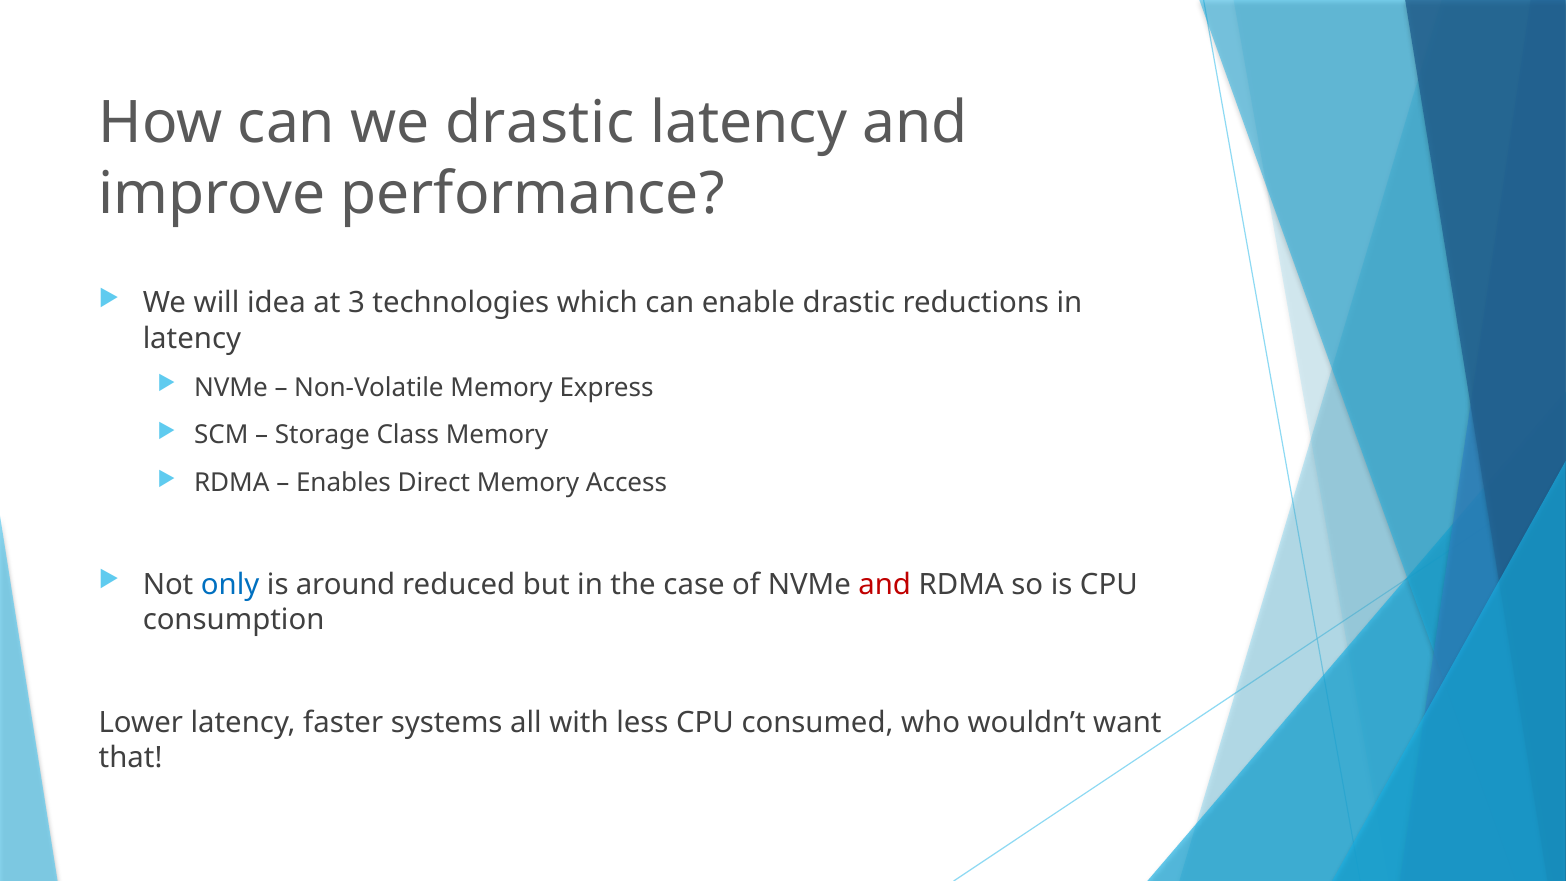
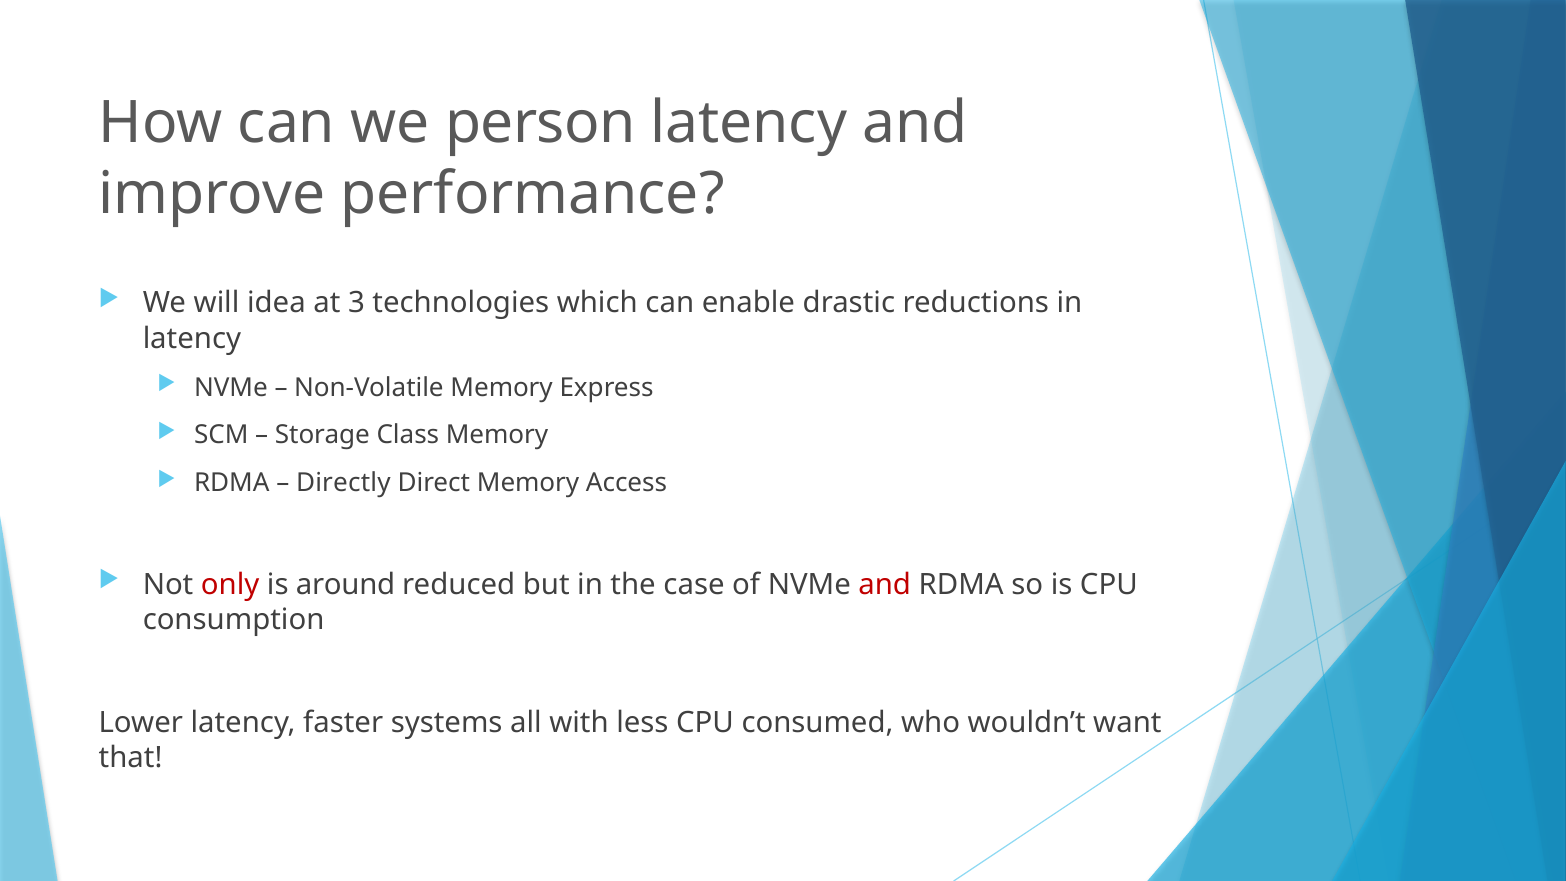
we drastic: drastic -> person (540, 124)
Enables: Enables -> Directly (343, 483)
only colour: blue -> red (230, 584)
